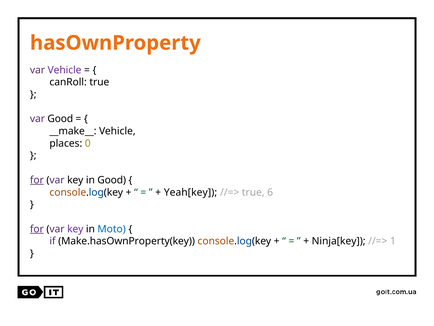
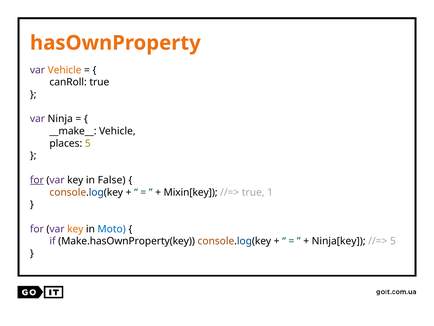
Vehicle colour: purple -> orange (65, 70)
var Good: Good -> Ninja (60, 119)
places 0: 0 -> 5 (88, 143)
in Good: Good -> False (112, 180)
Yeah[key: Yeah[key -> Mixin[key (191, 192)
6: 6 -> 1 (270, 192)
for underline: present -> none (37, 229)
key colour: purple -> orange (75, 229)
1: 1 -> 5 (393, 241)
